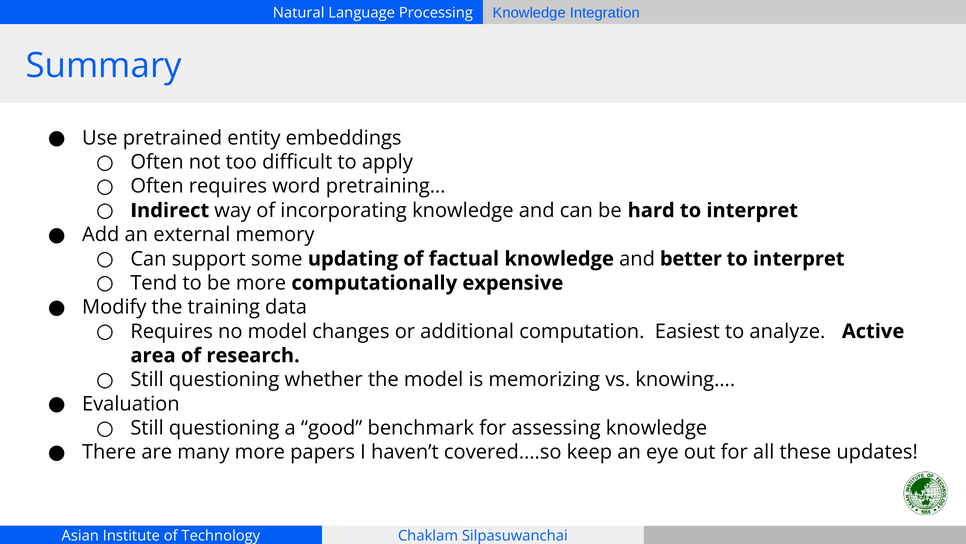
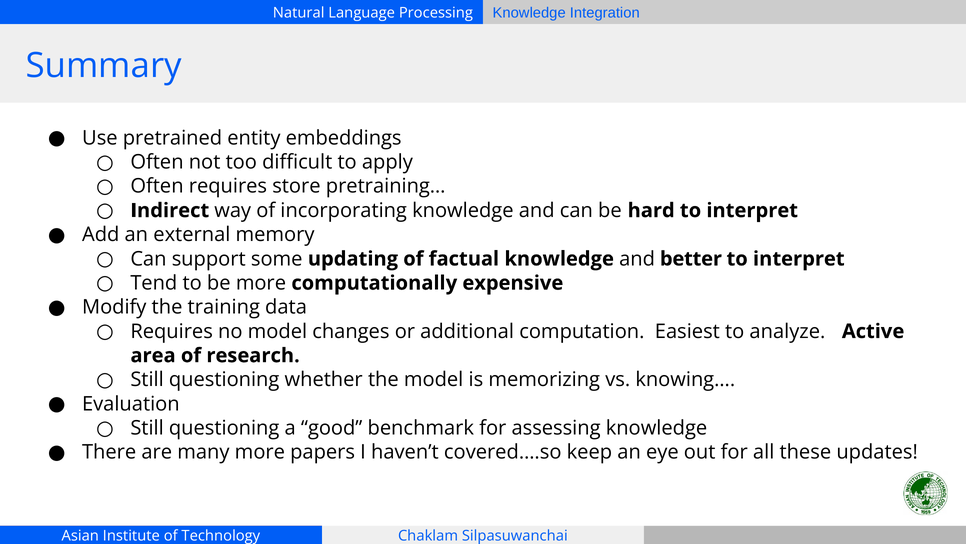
word: word -> store (296, 186)
